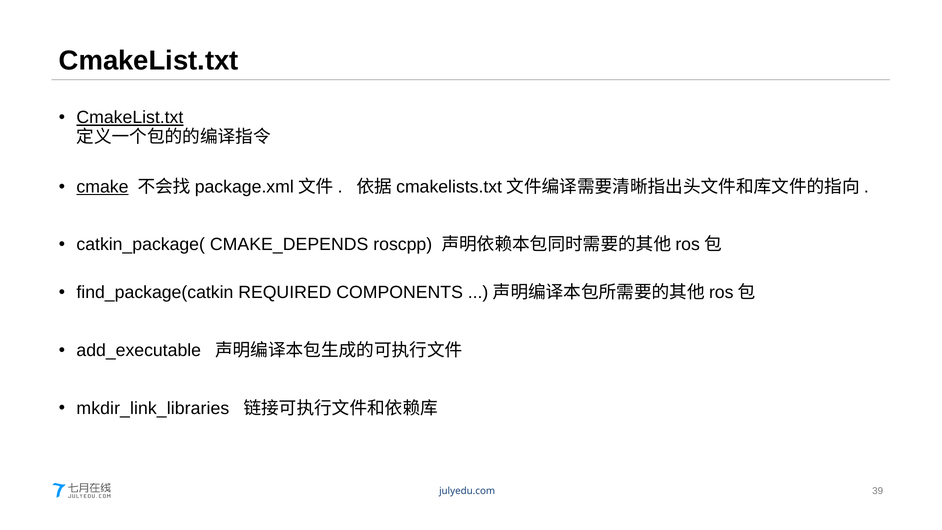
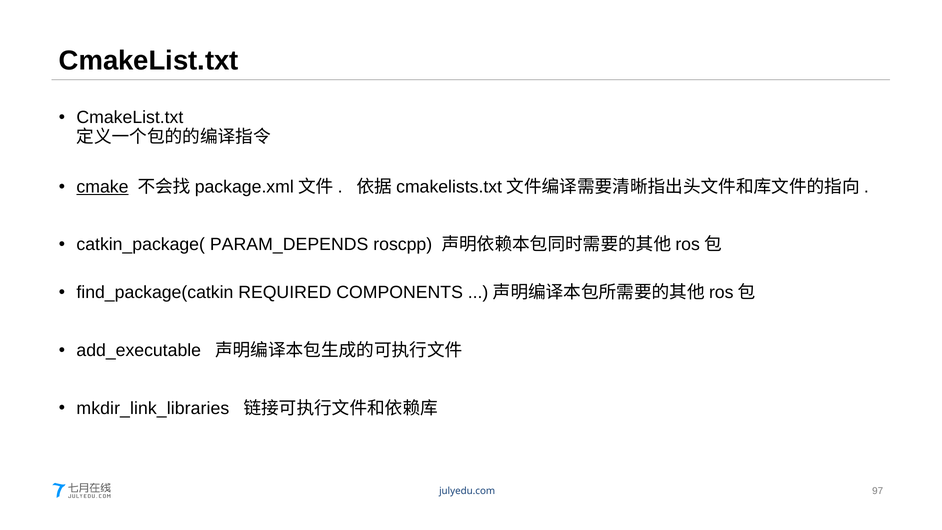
CmakeList.txt underline: present -> none (130, 118)
CMAKE_DEPENDS: CMAKE_DEPENDS -> PARAM_DEPENDS (289, 245)
39: 39 -> 97 (878, 491)
